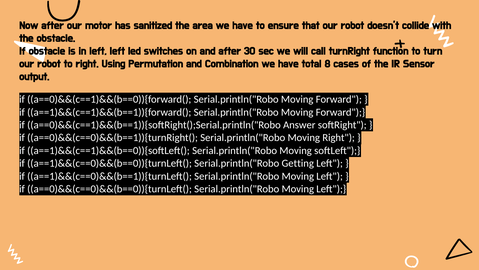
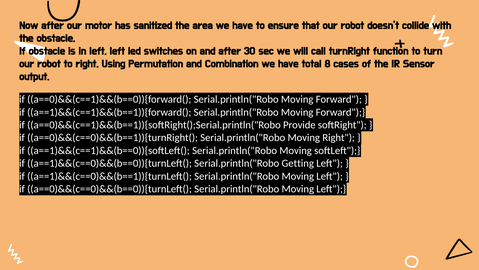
Answer: Answer -> Provide (299, 125)
